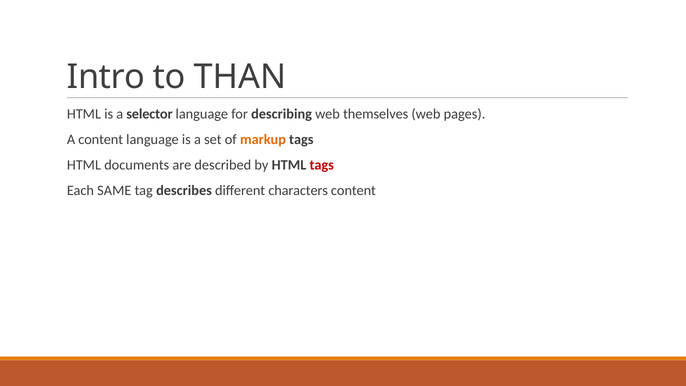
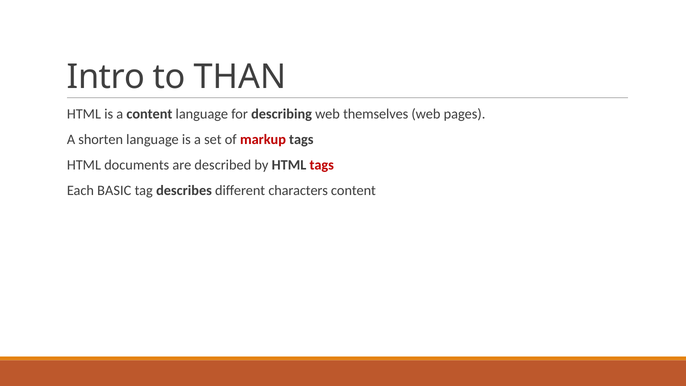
a selector: selector -> content (149, 114)
A content: content -> shorten (101, 140)
markup colour: orange -> red (263, 140)
SAME: SAME -> BASIC (114, 190)
